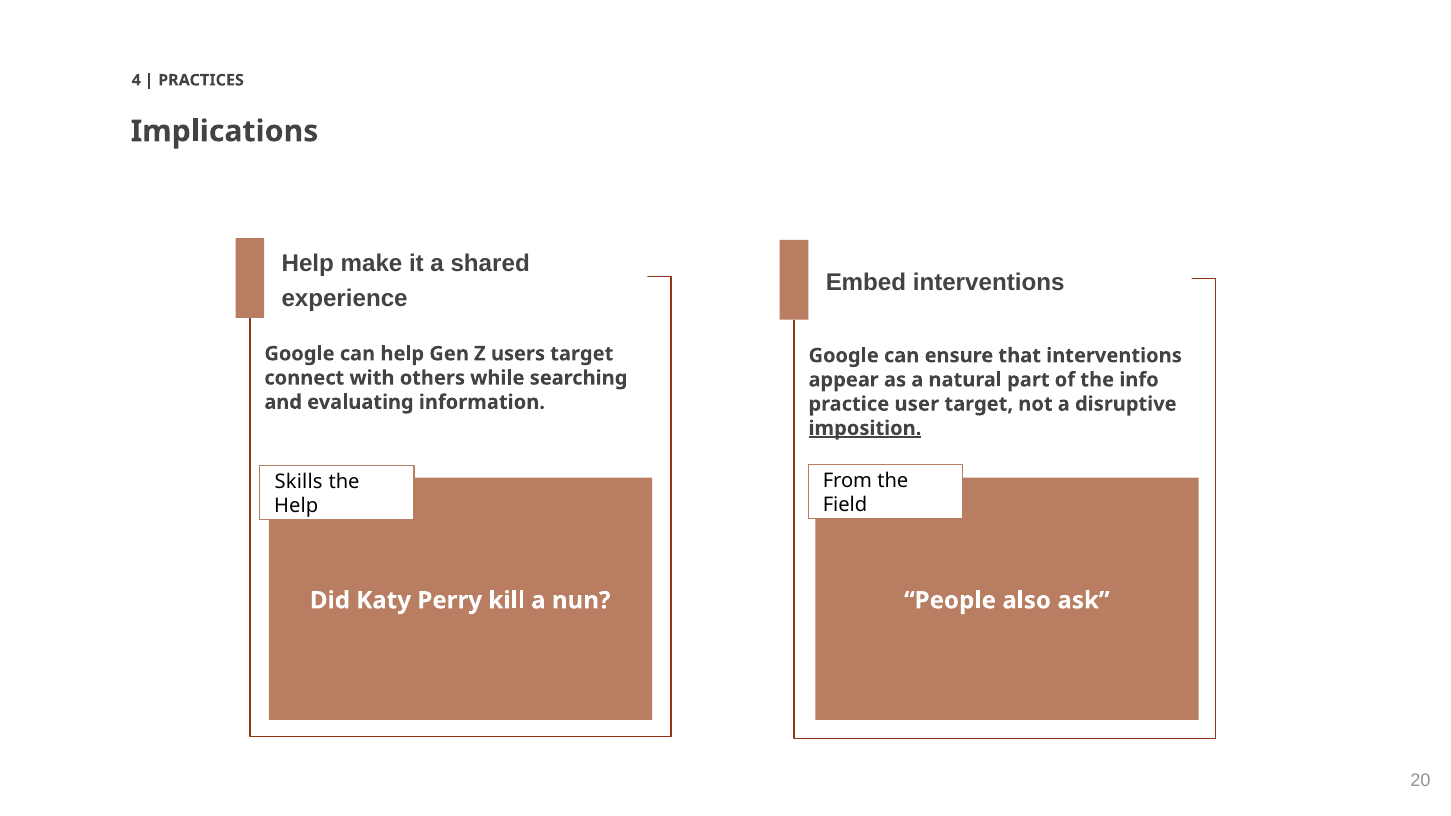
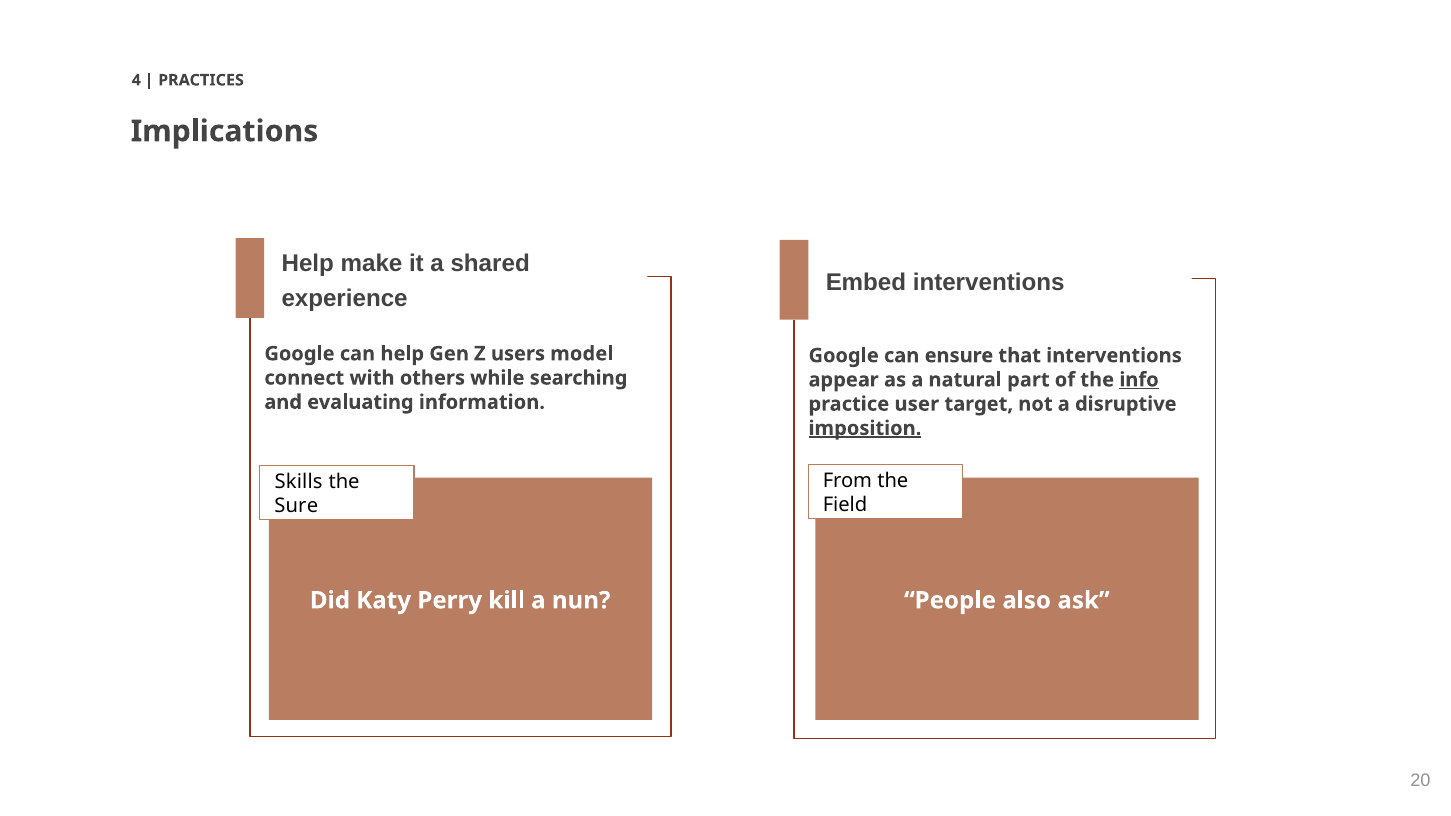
users target: target -> model (582, 354)
info underline: none -> present (1139, 380)
Help: Help -> Sure (296, 506)
